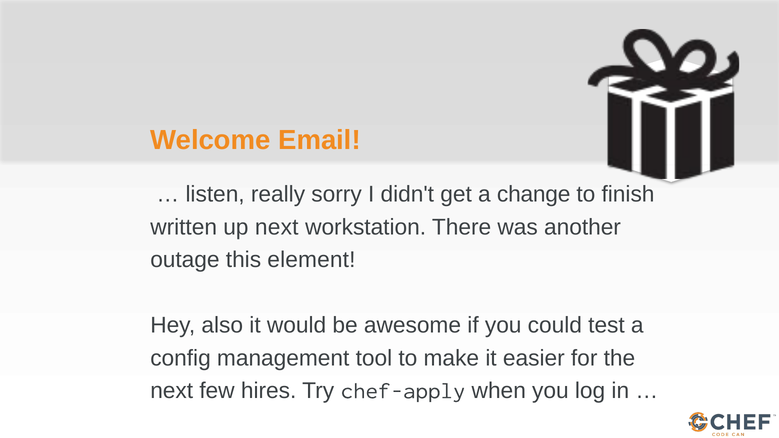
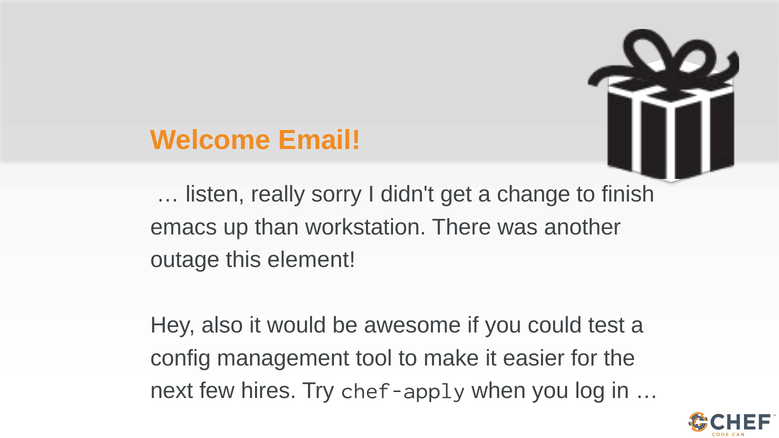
written: written -> emacs (184, 227)
up next: next -> than (277, 227)
